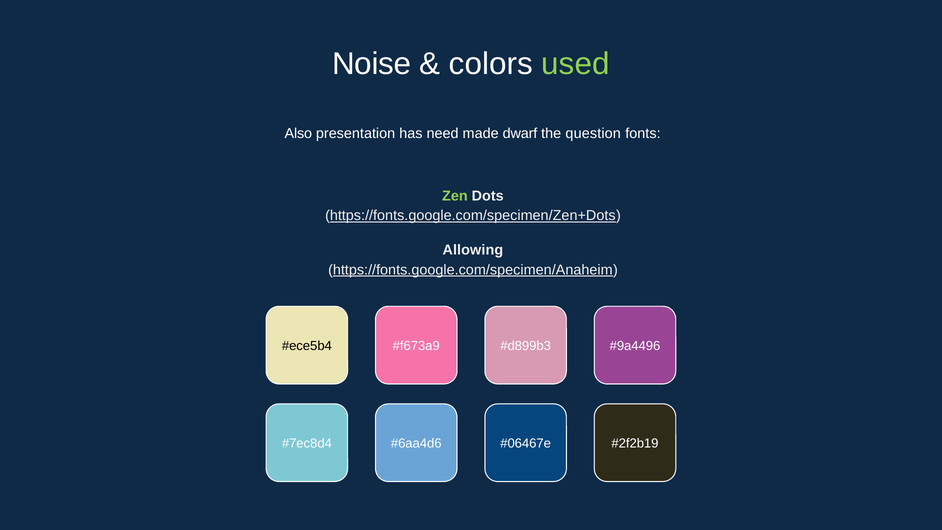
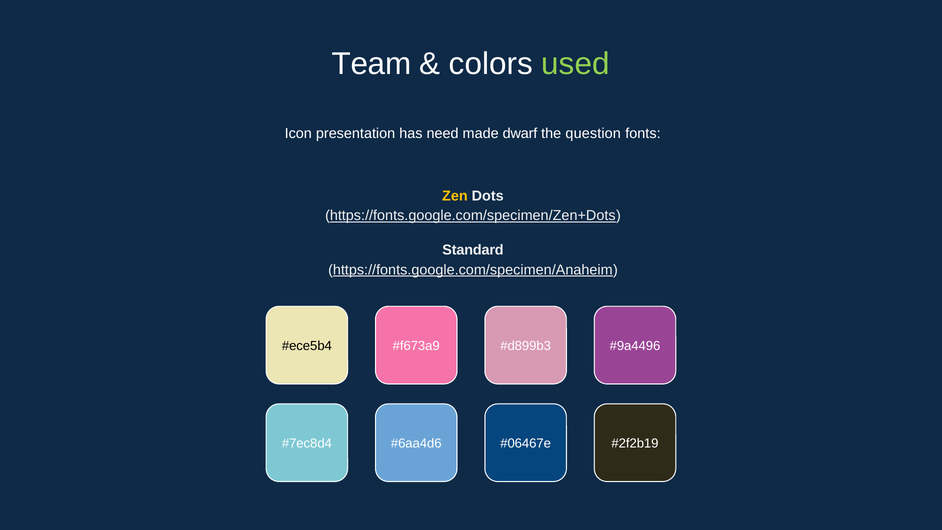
Noise: Noise -> Team (372, 64)
Also: Also -> Icon (298, 134)
Zen colour: light green -> yellow (455, 196)
Allowing: Allowing -> Standard (473, 250)
